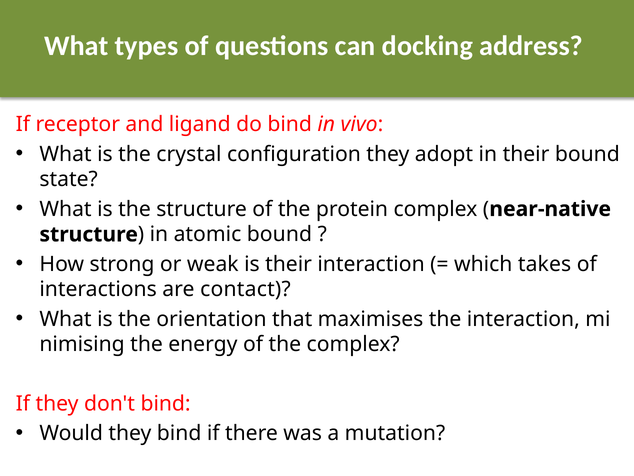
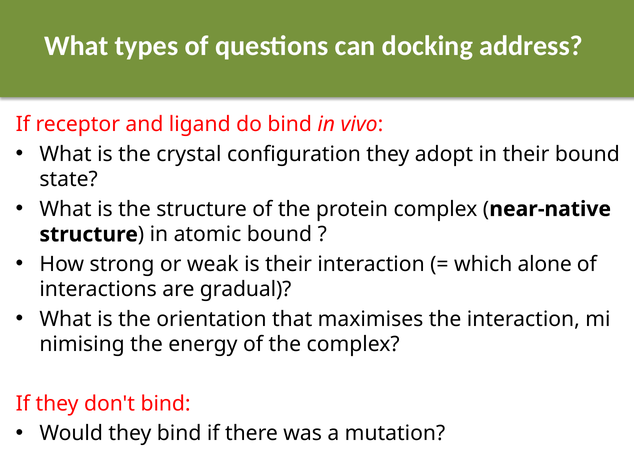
takes: takes -> alone (545, 264)
contact: contact -> gradual (246, 289)
